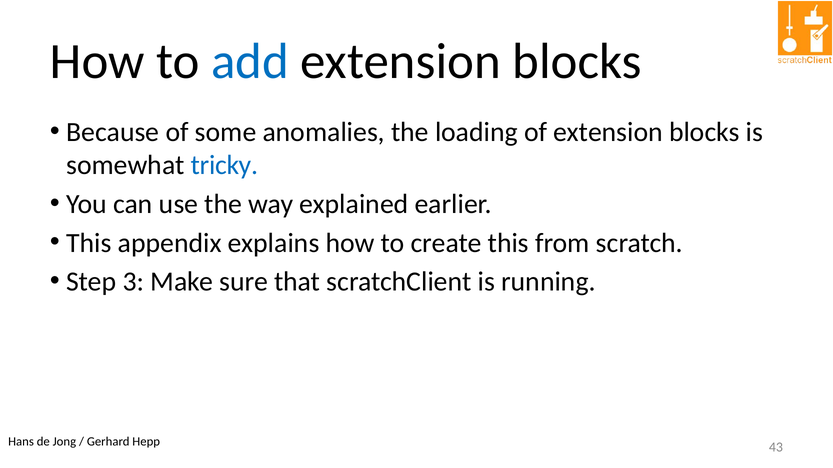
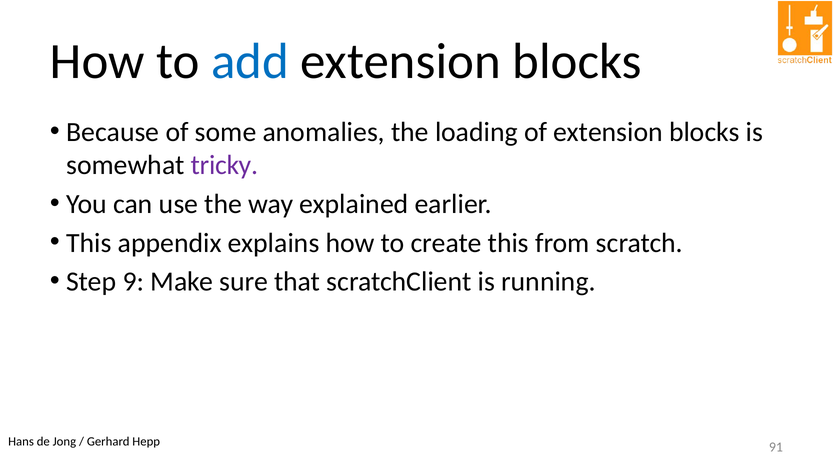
tricky colour: blue -> purple (224, 165)
3: 3 -> 9 (133, 282)
43: 43 -> 91 (776, 448)
